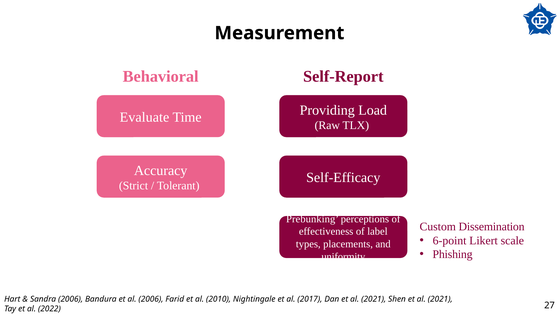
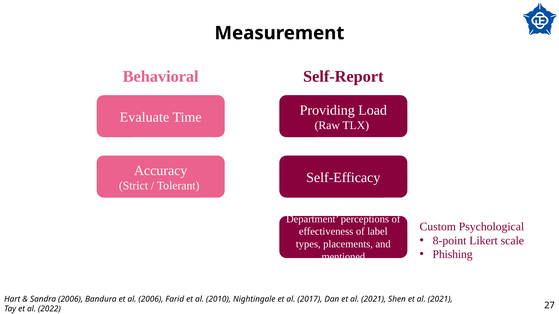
Prebunking: Prebunking -> Department (313, 219)
Dissemination: Dissemination -> Psychological (492, 227)
6-point: 6-point -> 8-point (450, 241)
uniformity: uniformity -> mentioned (343, 257)
